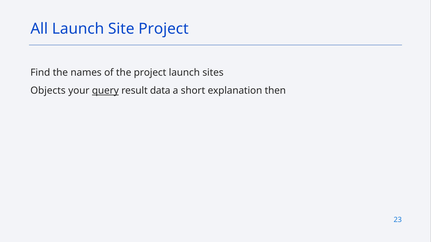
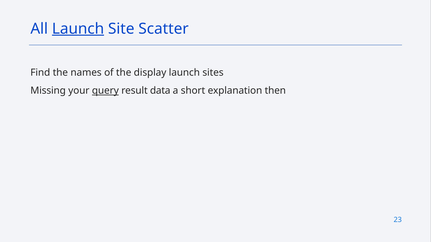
Launch underline: none -> present (78, 29)
Site Project: Project -> Scatter (164, 29)
the project: project -> display (150, 73)
Objects: Objects -> Missing (48, 91)
